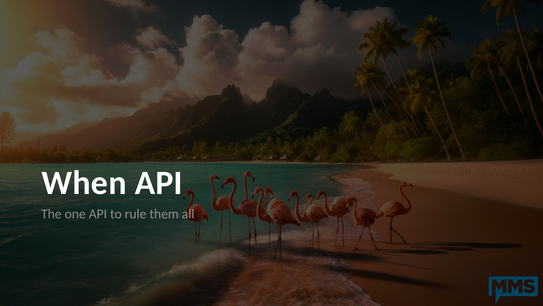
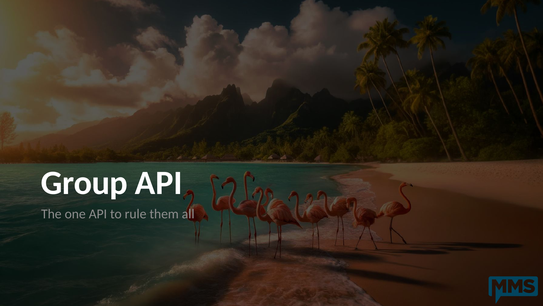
When: When -> Group (84, 183)
